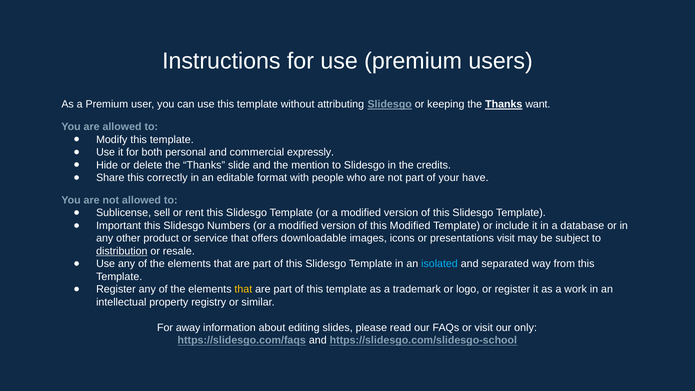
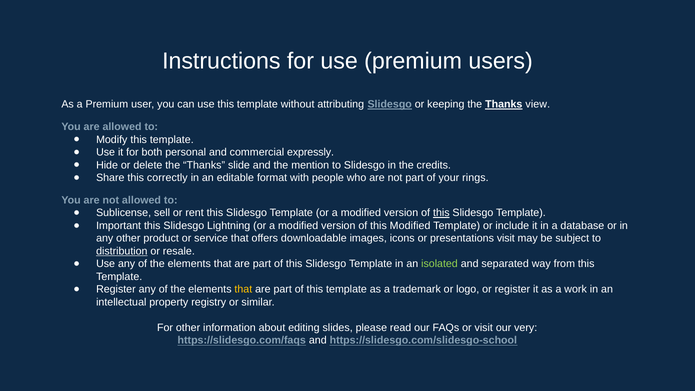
want: want -> view (538, 104)
have: have -> rings (475, 178)
this underline: none -> present (441, 213)
Numbers: Numbers -> Lightning (229, 226)
isolated colour: light blue -> light green (439, 264)
For away: away -> other (188, 328)
only: only -> very (526, 328)
